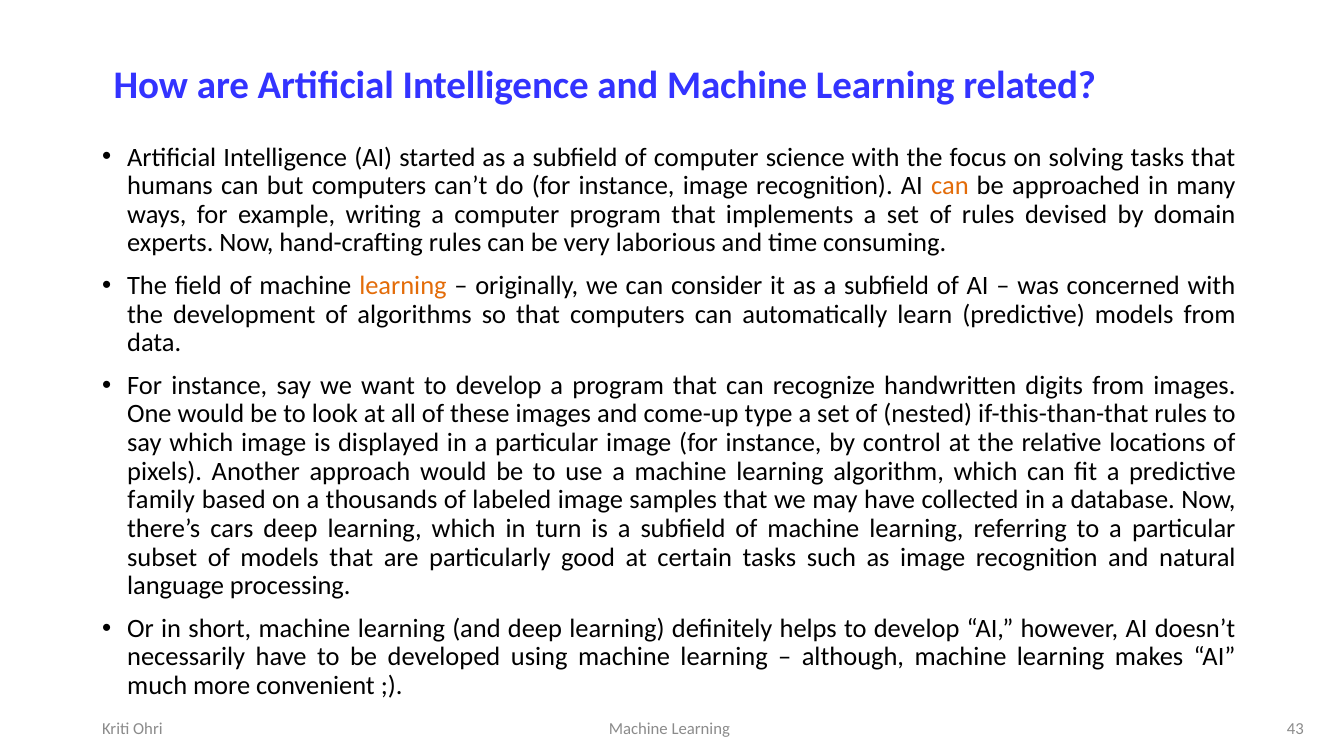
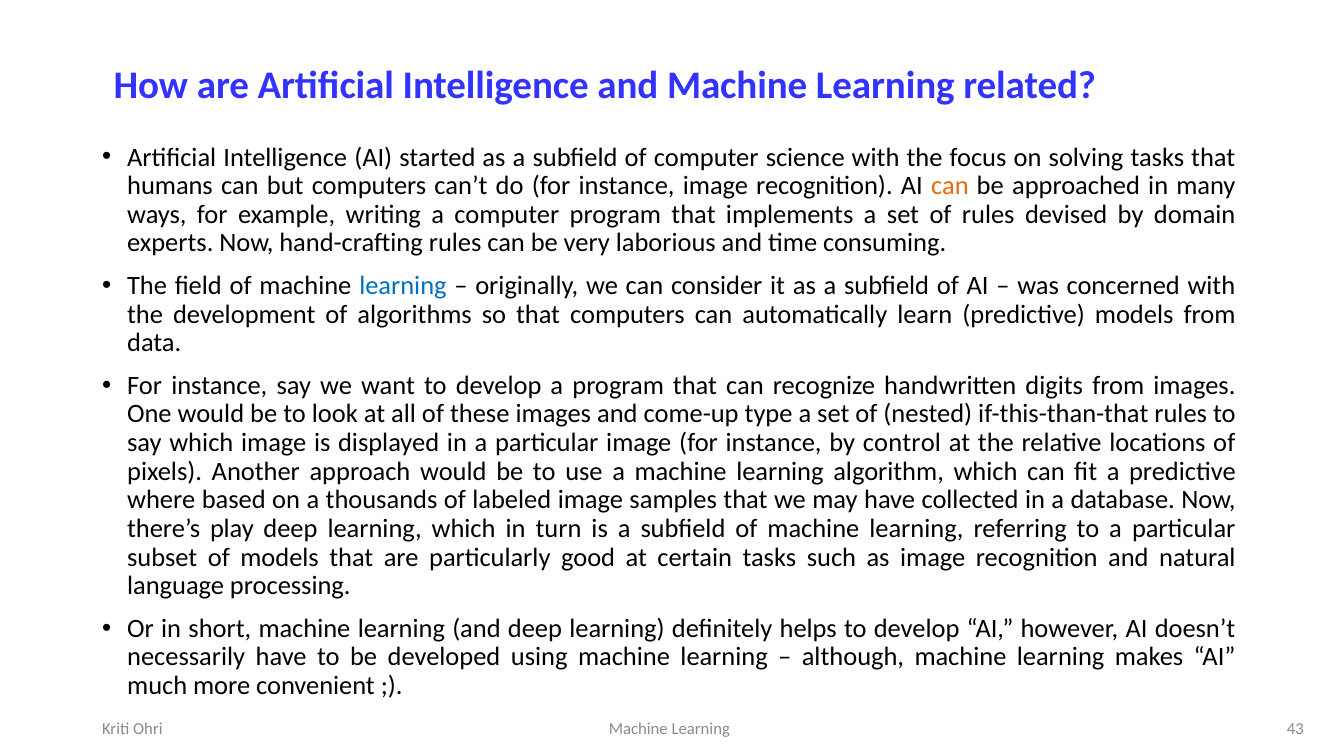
learning colour: orange -> blue (403, 286)
family: family -> where (161, 500)
cars: cars -> play (232, 529)
